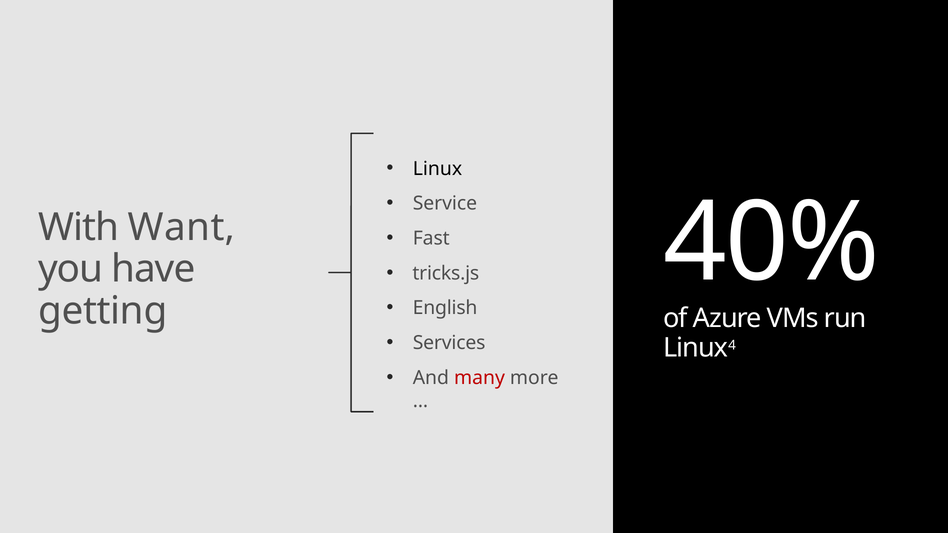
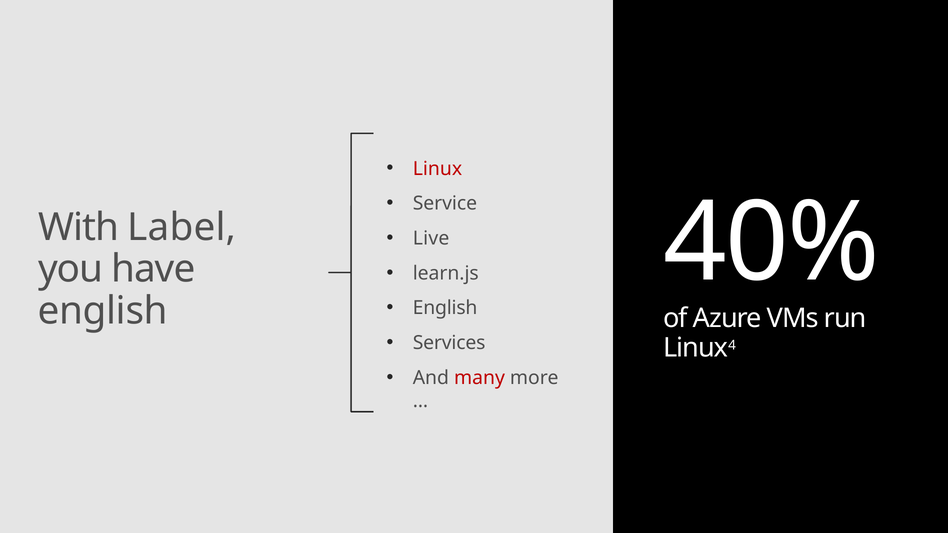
Linux colour: black -> red (437, 169)
Want: Want -> Label (182, 227)
Fast: Fast -> Live (431, 238)
tricks.js: tricks.js -> learn.js (446, 273)
getting: getting -> english (103, 311)
